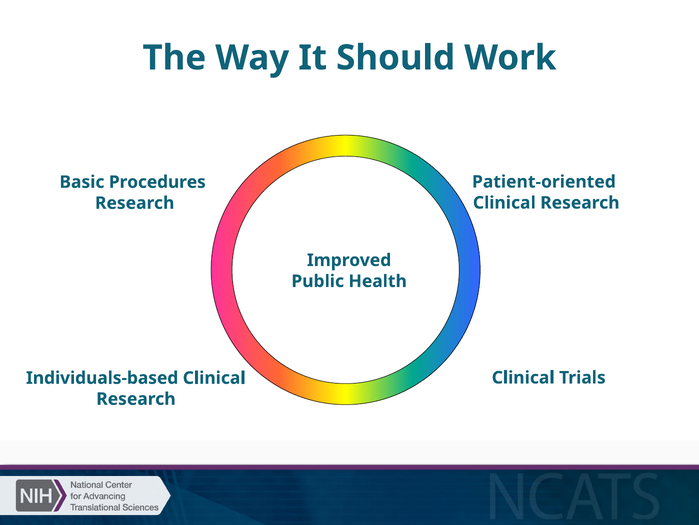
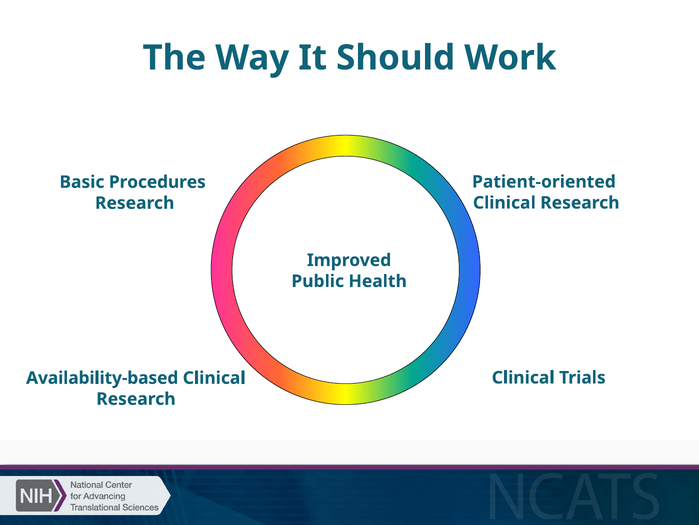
Individuals-based: Individuals-based -> Availability-based (102, 378)
